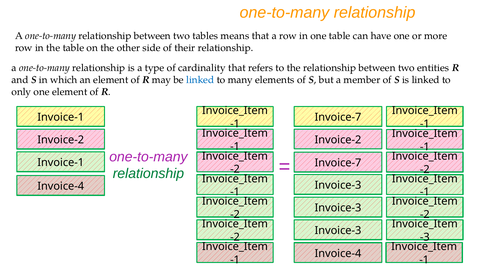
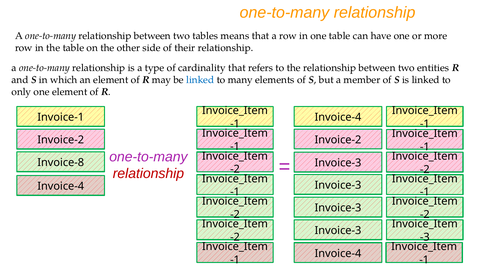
Invoice-7: Invoice-7 -> Invoice-4 (338, 117)
Invoice-1: Invoice-1 -> Invoice-8 (61, 162)
Invoice-7: Invoice-7 -> Invoice-3 (338, 163)
relationship colour: green -> red (148, 173)
